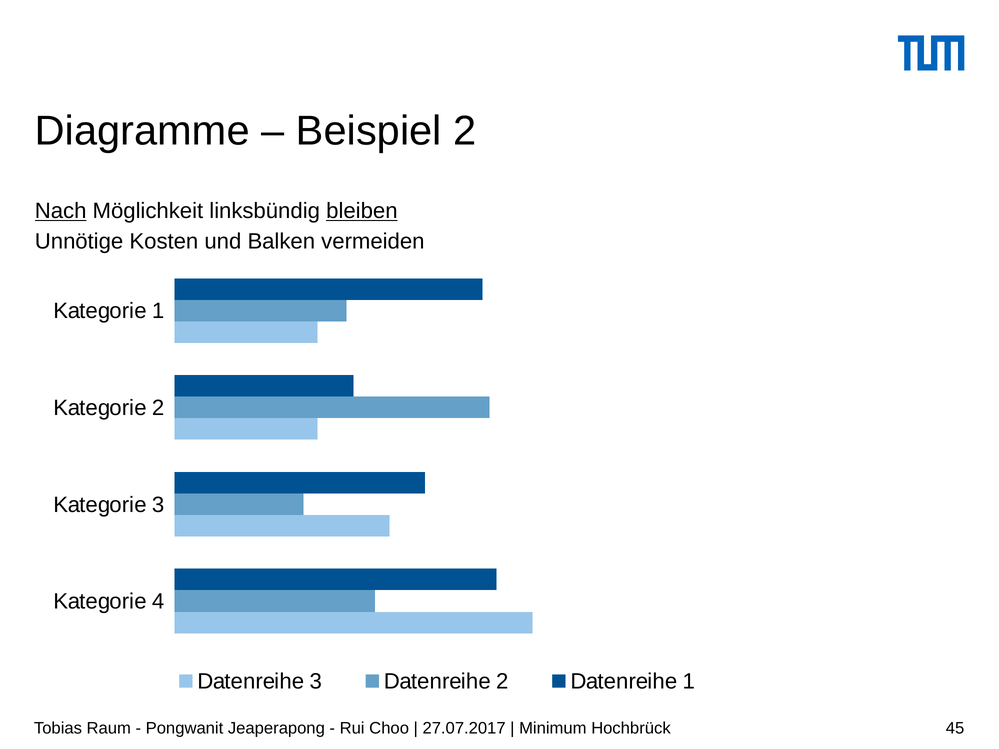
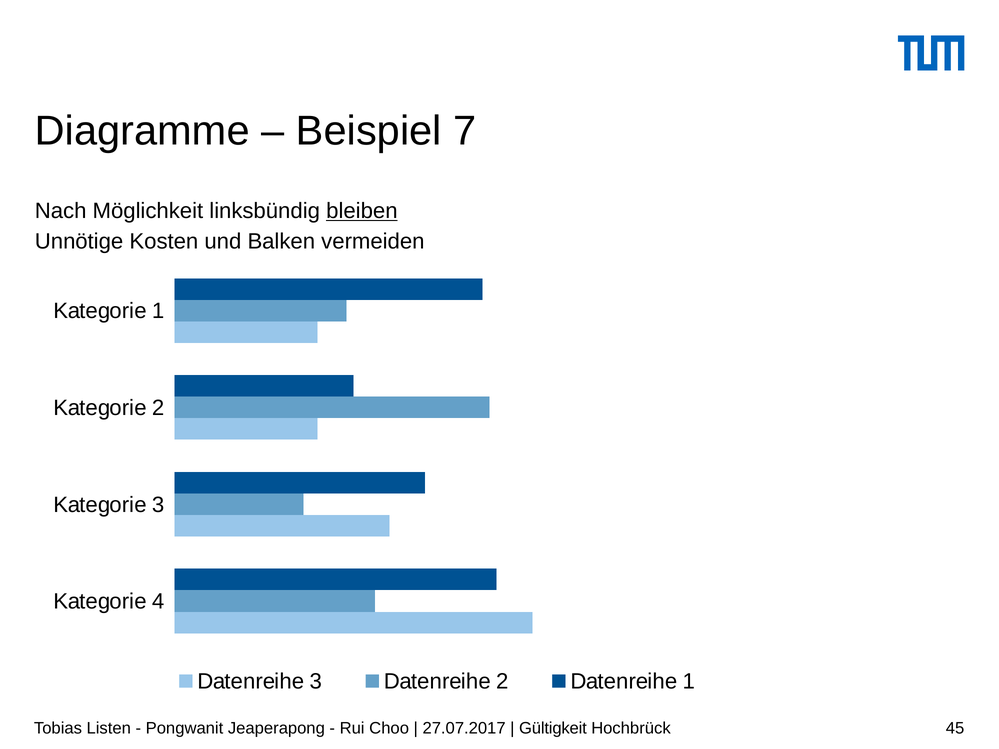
Beispiel 2: 2 -> 7 (465, 131)
Nach underline: present -> none (61, 211)
Raum: Raum -> Listen (109, 728)
Minimum: Minimum -> Gültigkeit (553, 728)
